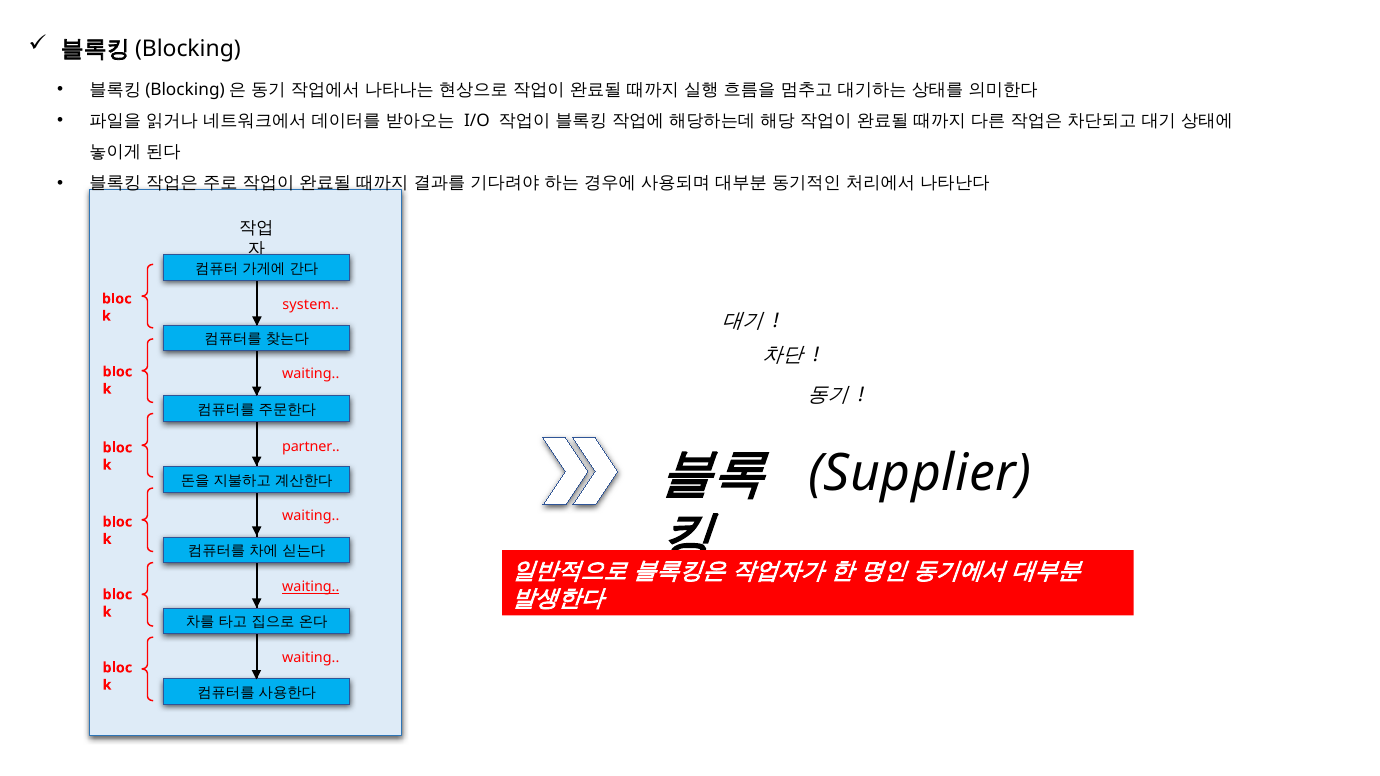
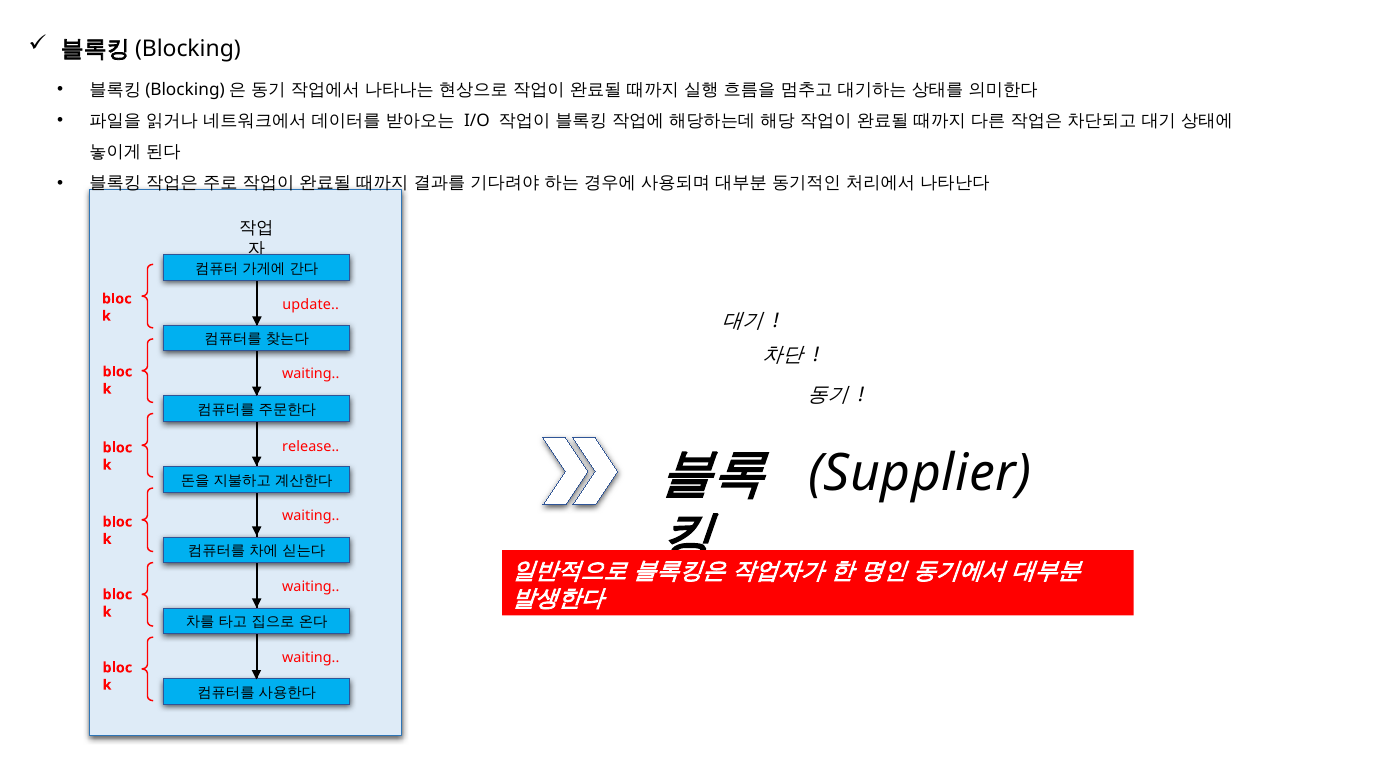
system: system -> update (311, 304)
partner: partner -> release (311, 447)
waiting underline: present -> none (311, 587)
